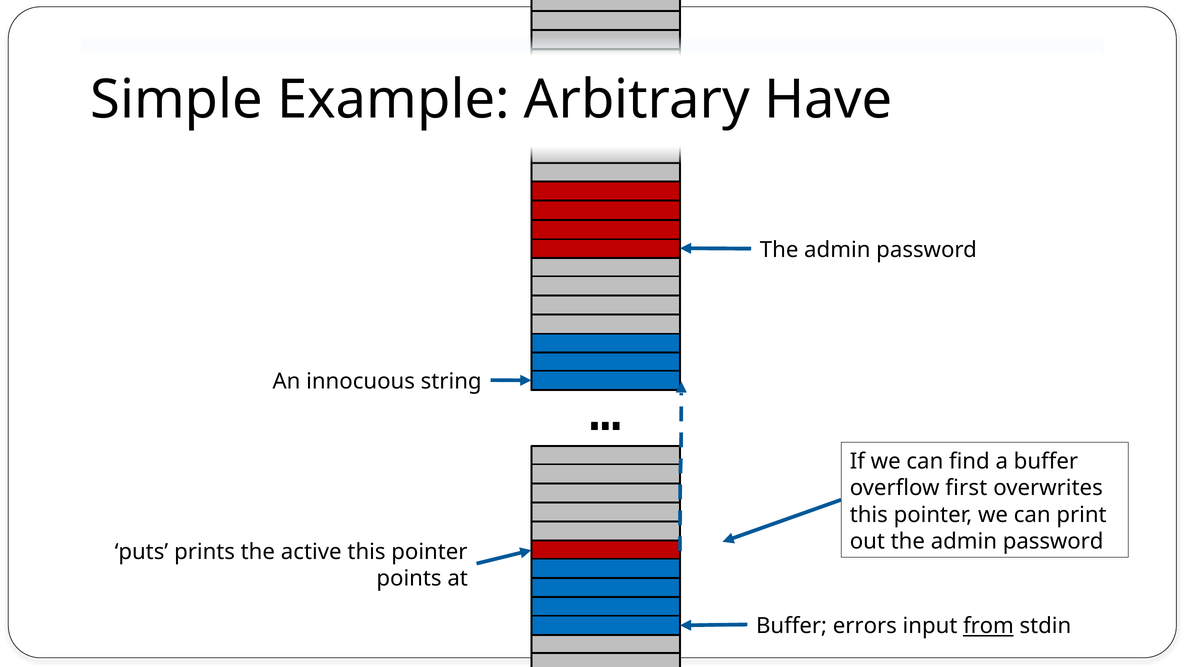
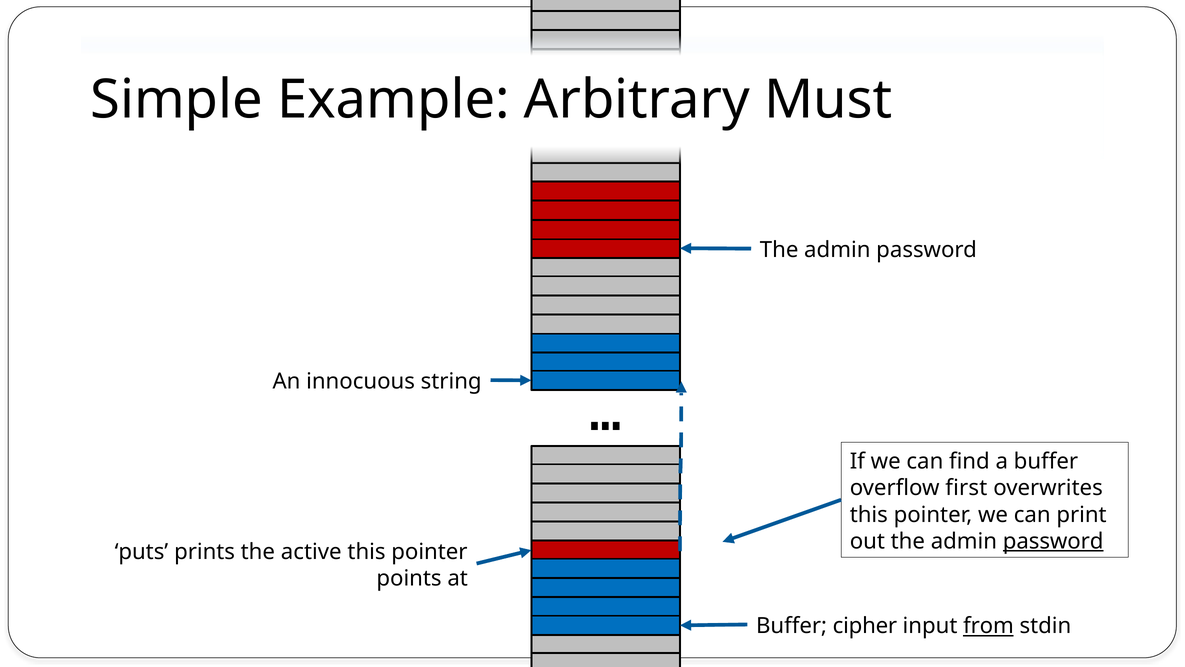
Have: Have -> Must (828, 100)
password underline: none -> present (1053, 541)
errors: errors -> cipher (865, 626)
